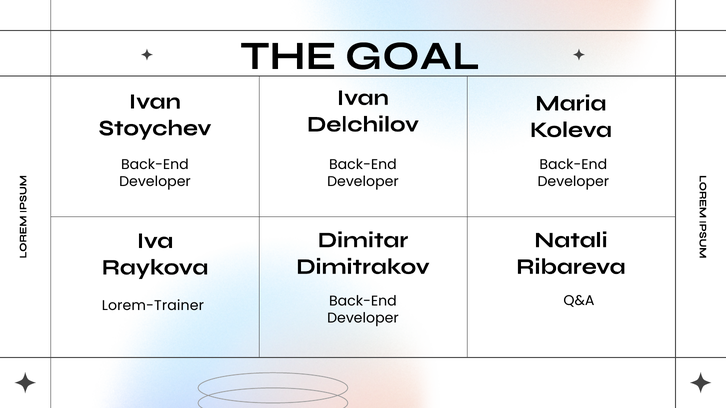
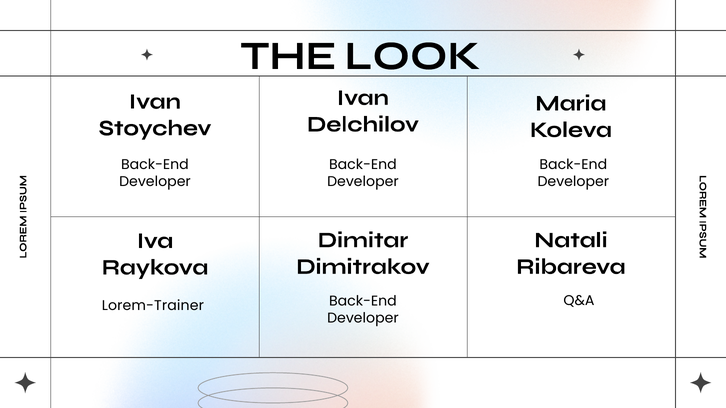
GOAL: GOAL -> LOOK (413, 56)
